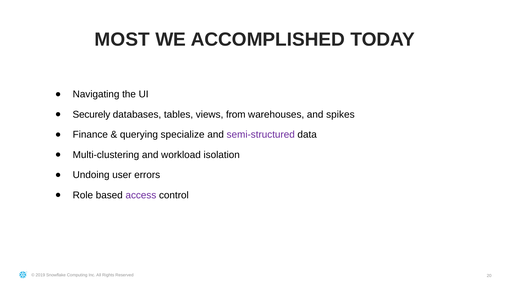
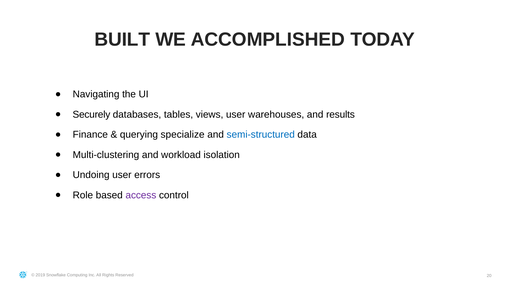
MOST: MOST -> BUILT (122, 39)
views from: from -> user (236, 114)
spikes: spikes -> results (340, 114)
semi-structured colour: purple -> blue (261, 135)
